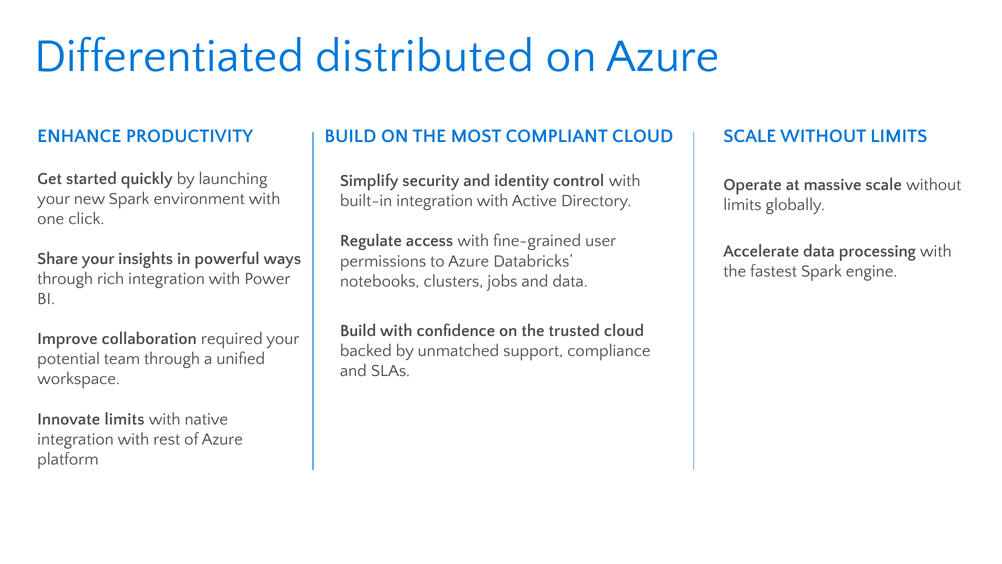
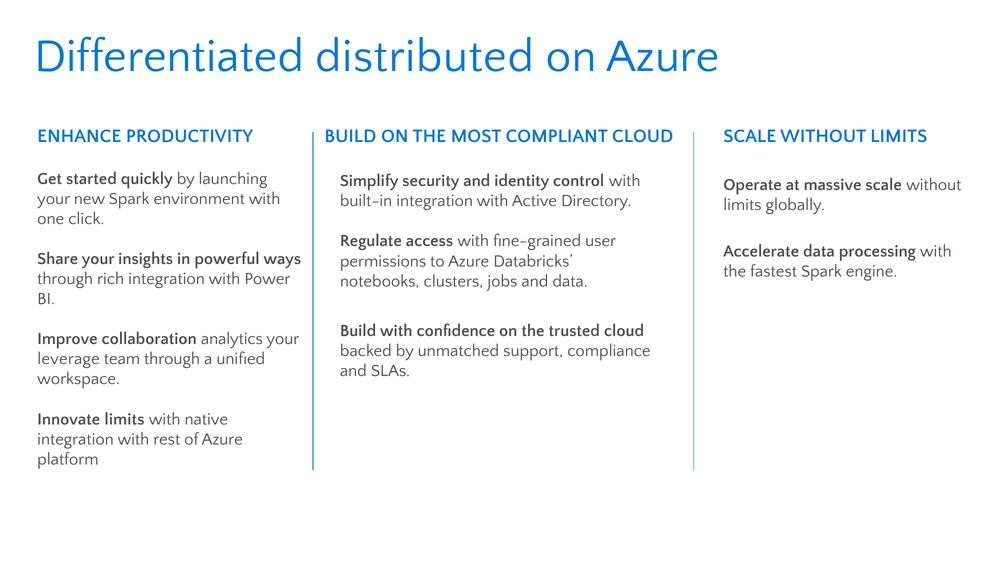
required: required -> analytics (232, 339)
potential: potential -> leverage (69, 359)
